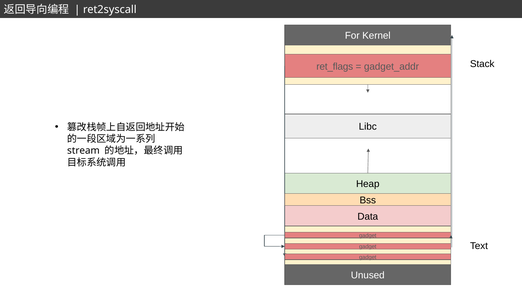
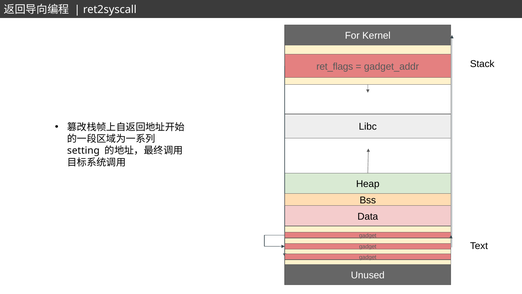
stream: stream -> setting (83, 151)
